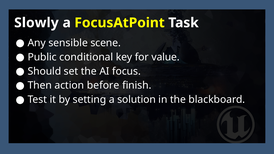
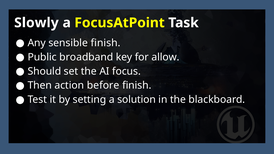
sensible scene: scene -> finish (106, 43)
conditional: conditional -> broadband (86, 57)
value: value -> allow (165, 57)
